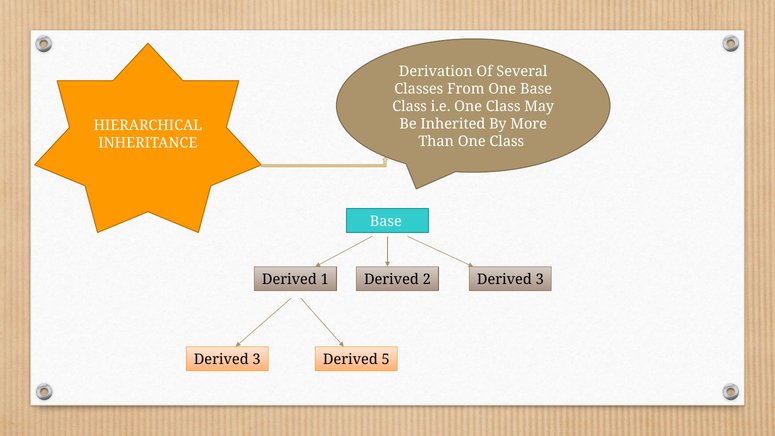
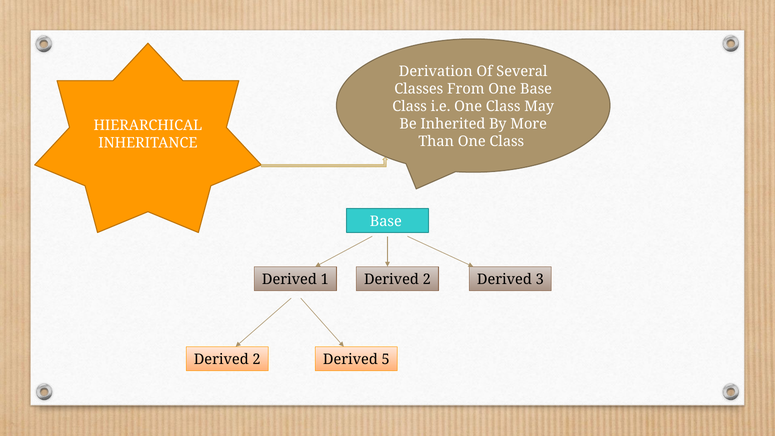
3: 3 -> 2 (257, 360)
